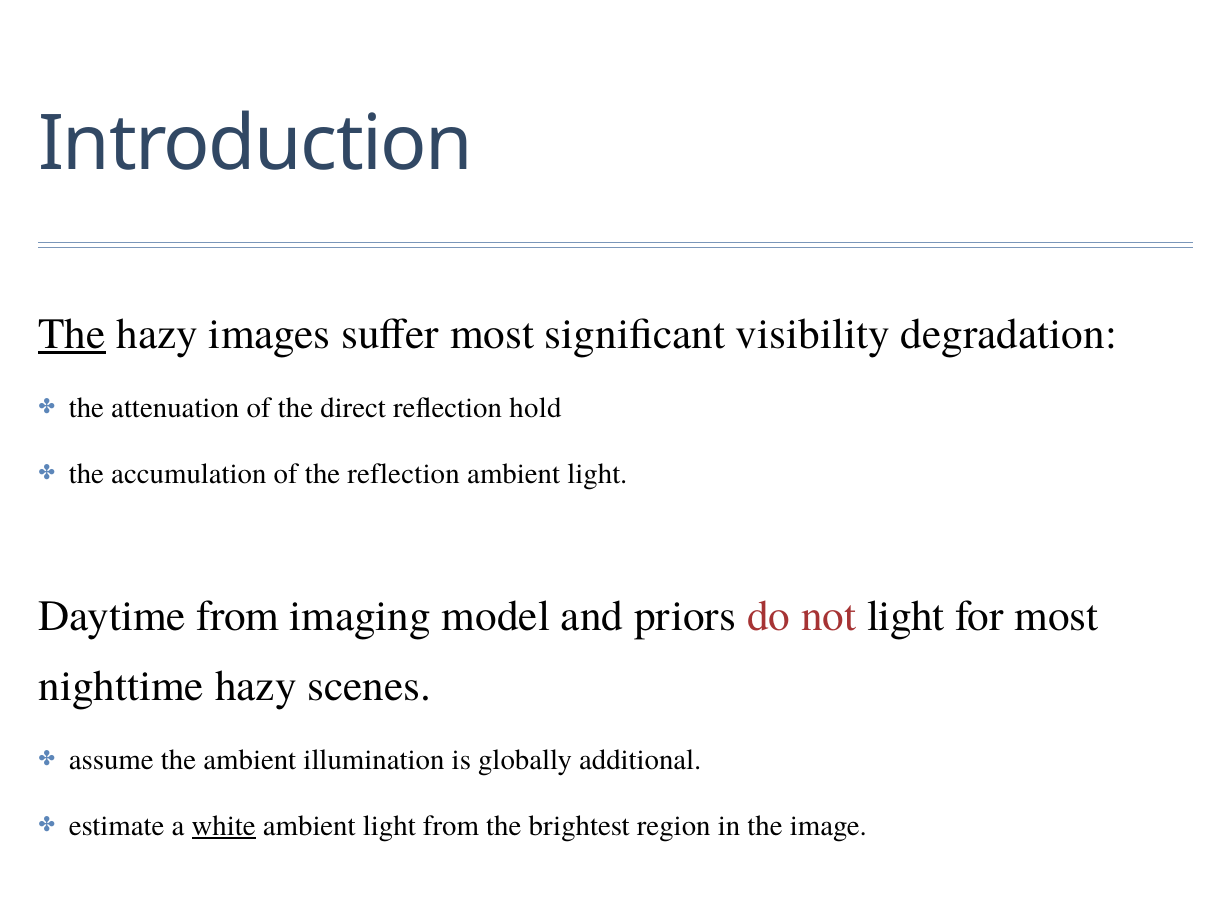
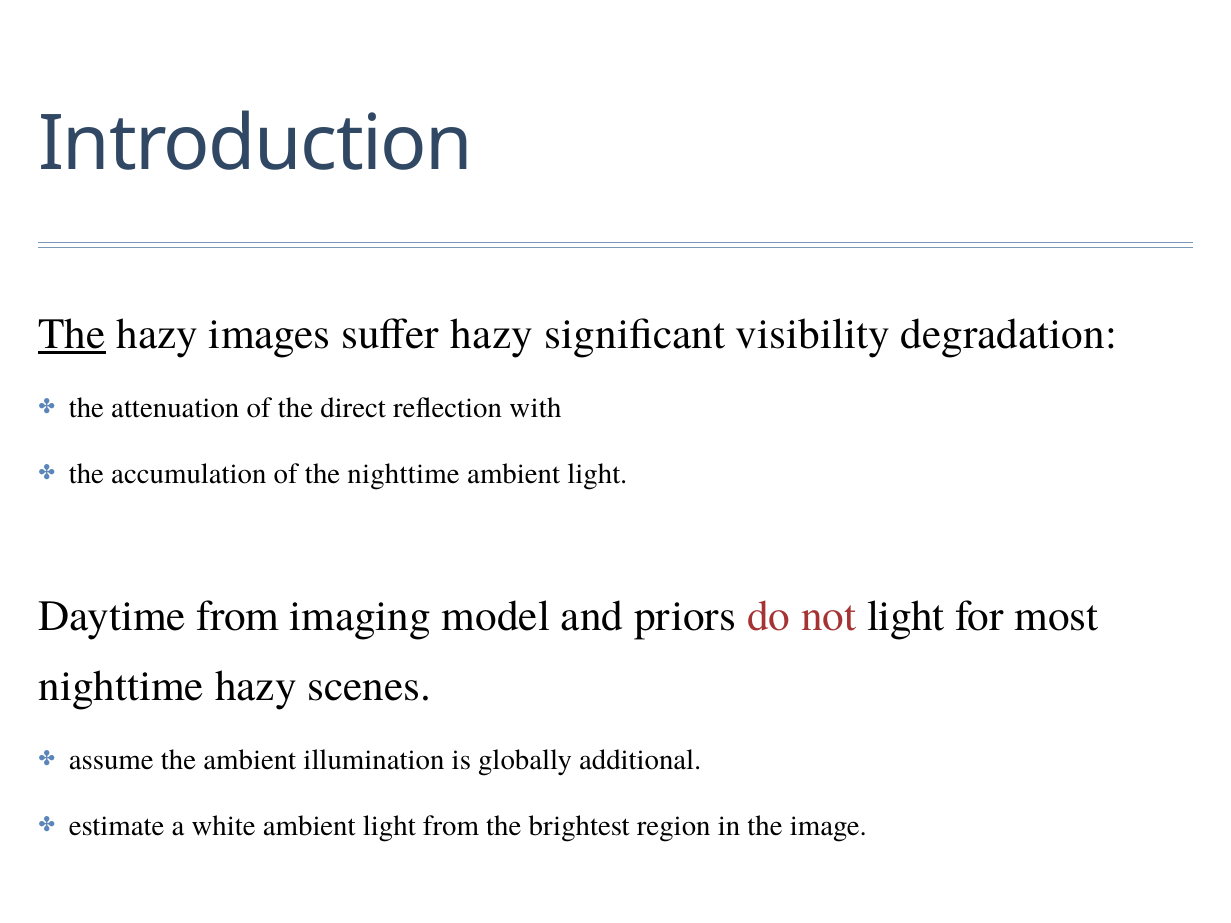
suffer most: most -> hazy (492, 334)
hold: hold -> with (536, 408)
the reflection: reflection -> nighttime (404, 474)
white underline: present -> none (224, 826)
